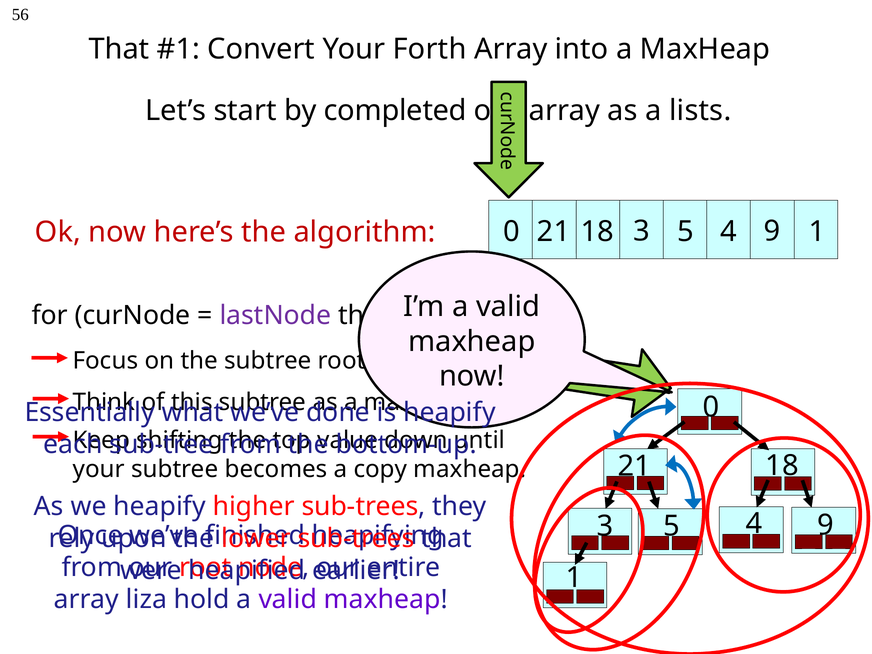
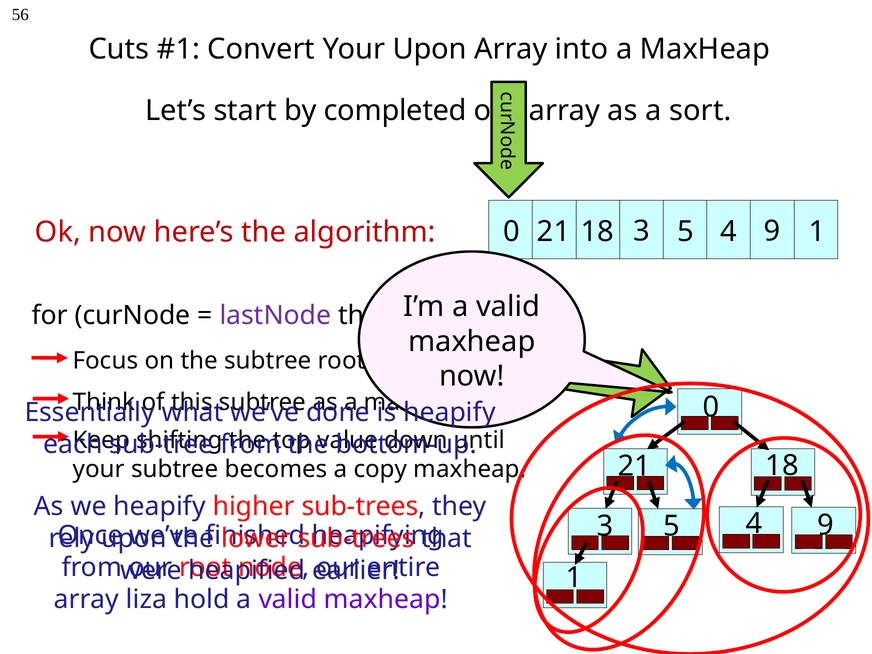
That: That -> Cuts (119, 49)
Your Forth: Forth -> Upon (430, 49)
lists: lists -> sort (700, 111)
